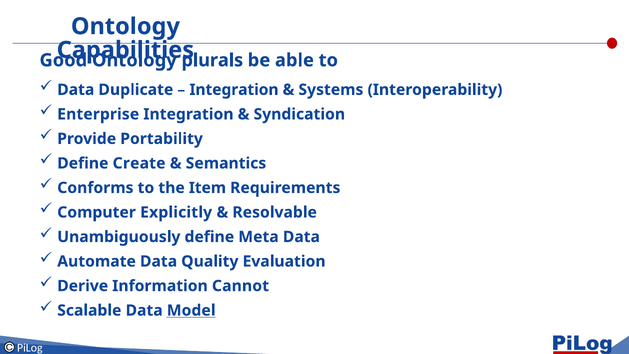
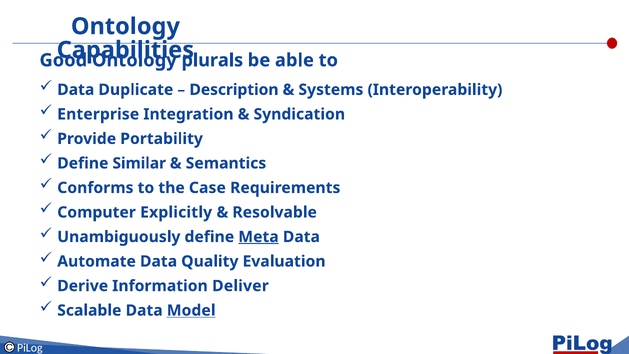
Integration: Integration -> Description (234, 90)
Create: Create -> Similar (139, 163)
Item: Item -> Case (207, 188)
Meta underline: none -> present (259, 237)
Cannot: Cannot -> Deliver (240, 286)
